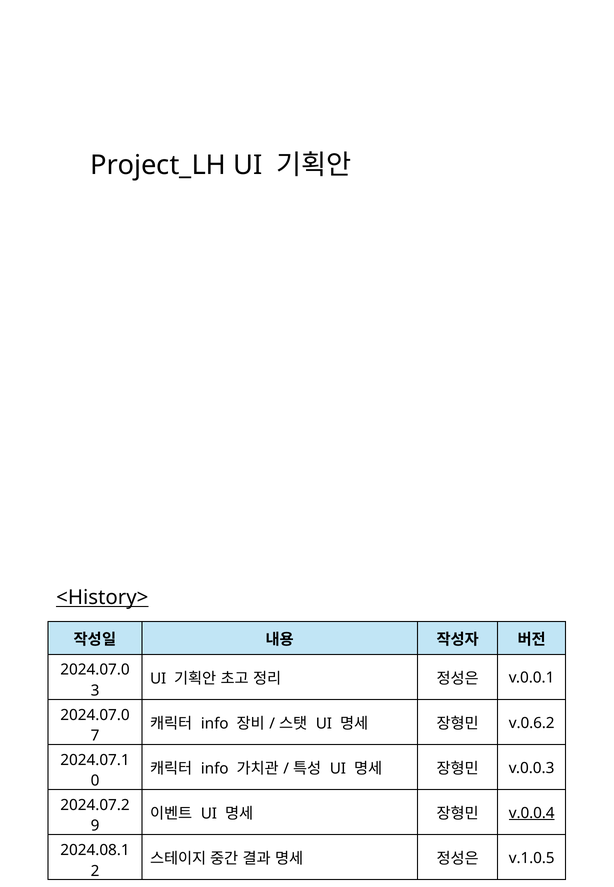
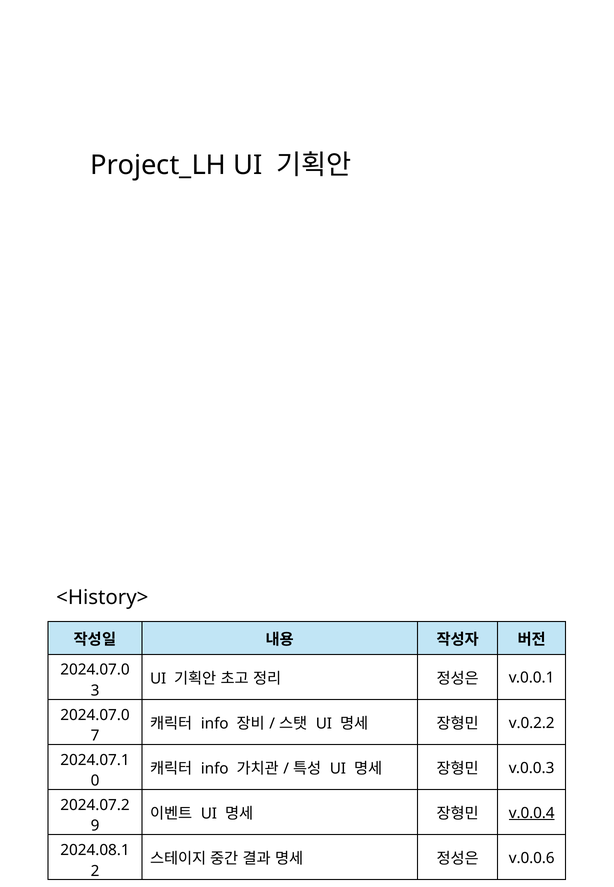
<History> underline: present -> none (102, 598)
v.0.6.2: v.0.6.2 -> v.0.2.2 (532, 723)
v.1.0.5: v.1.0.5 -> v.0.0.6 (532, 858)
